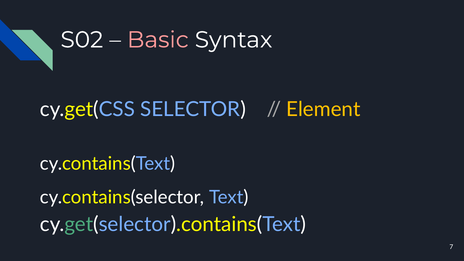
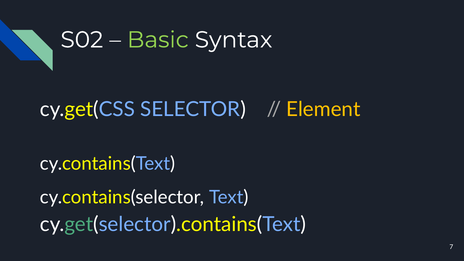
Basic colour: pink -> light green (158, 40)
